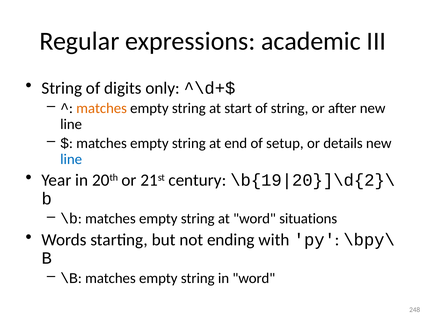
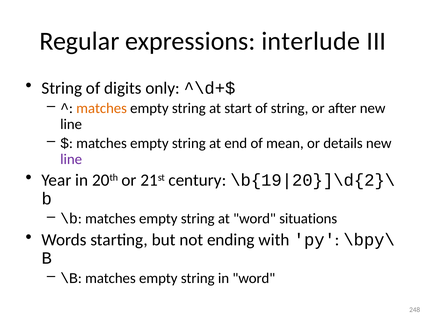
academic: academic -> interlude (311, 41)
setup: setup -> mean (285, 143)
line colour: blue -> purple (71, 159)
